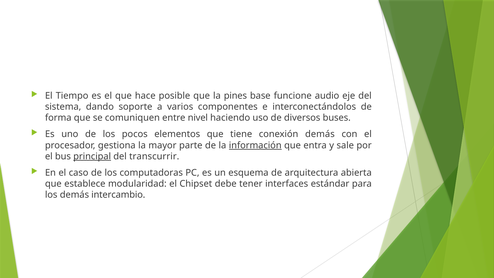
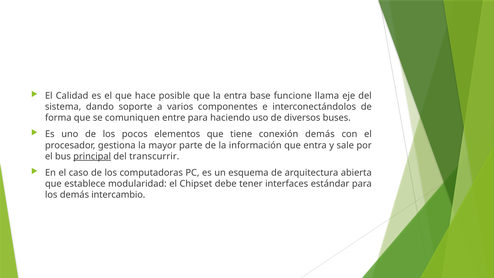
Tiempo: Tiempo -> Calidad (72, 96)
la pines: pines -> entra (235, 96)
audio: audio -> llama (327, 96)
entre nivel: nivel -> para (198, 118)
información underline: present -> none (255, 145)
